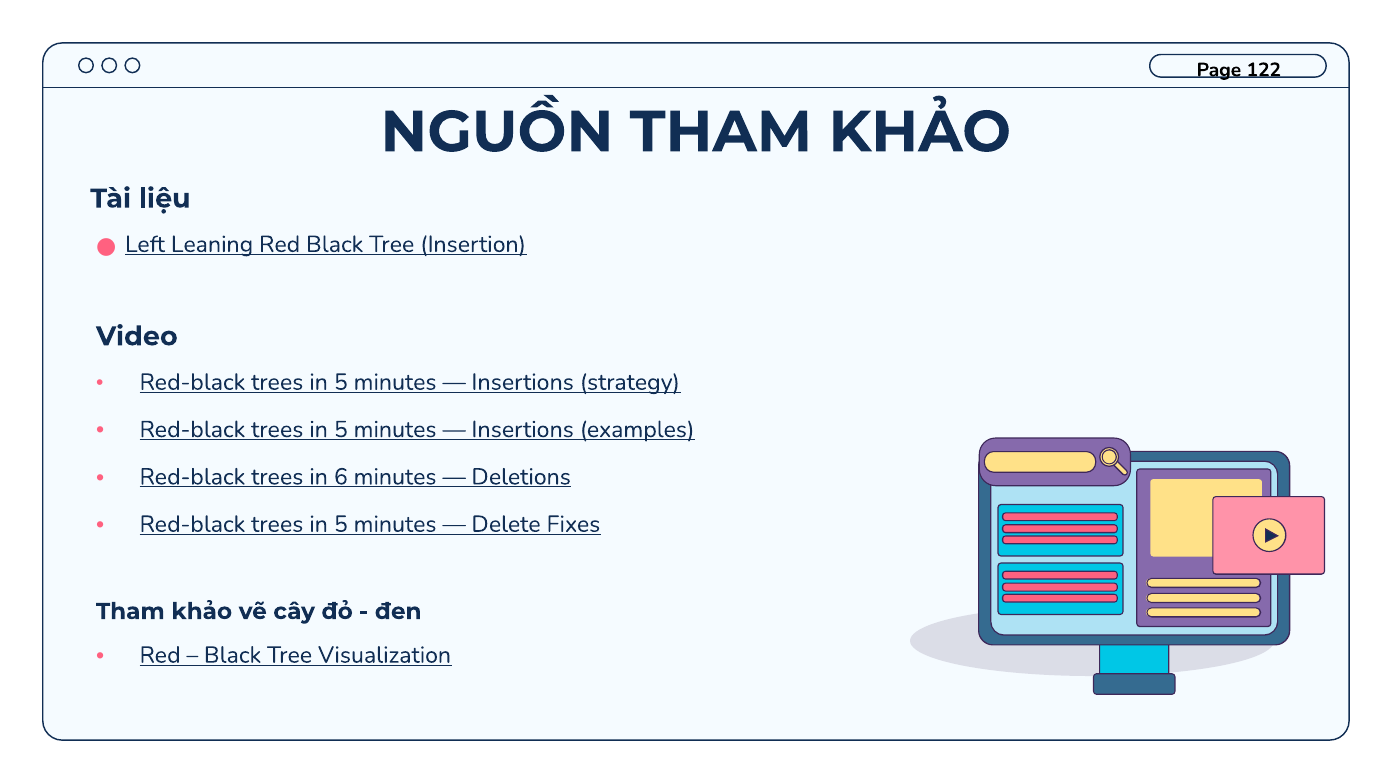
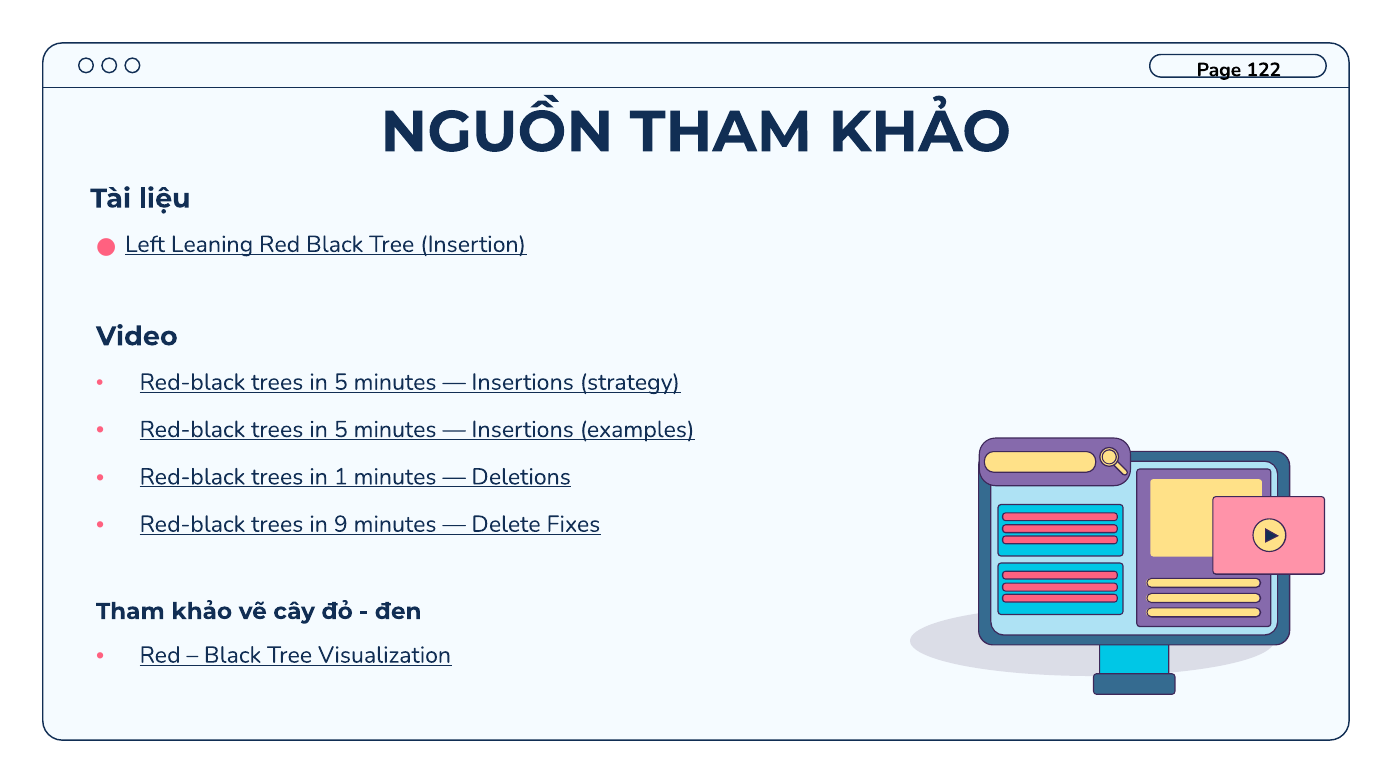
6: 6 -> 1 (341, 477)
5: 5 -> 9 (341, 524)
